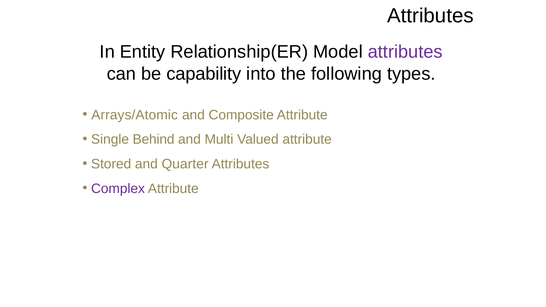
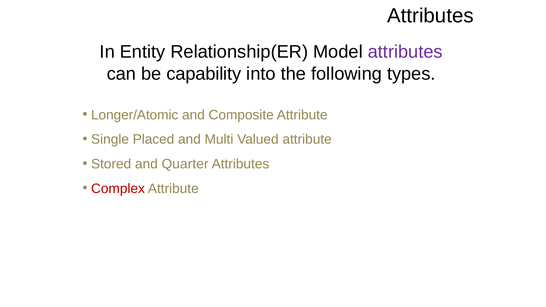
Arrays/Atomic: Arrays/Atomic -> Longer/Atomic (135, 115)
Behind: Behind -> Placed (154, 139)
Complex colour: purple -> red (118, 189)
